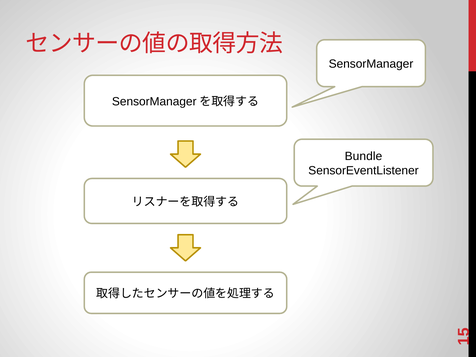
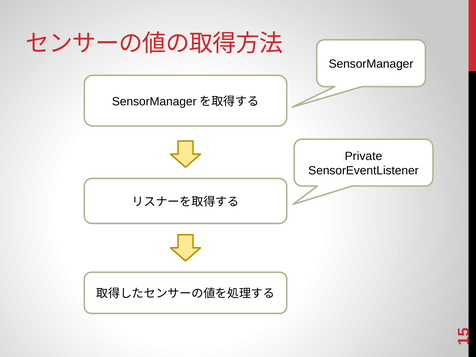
Bundle: Bundle -> Private (363, 156)
